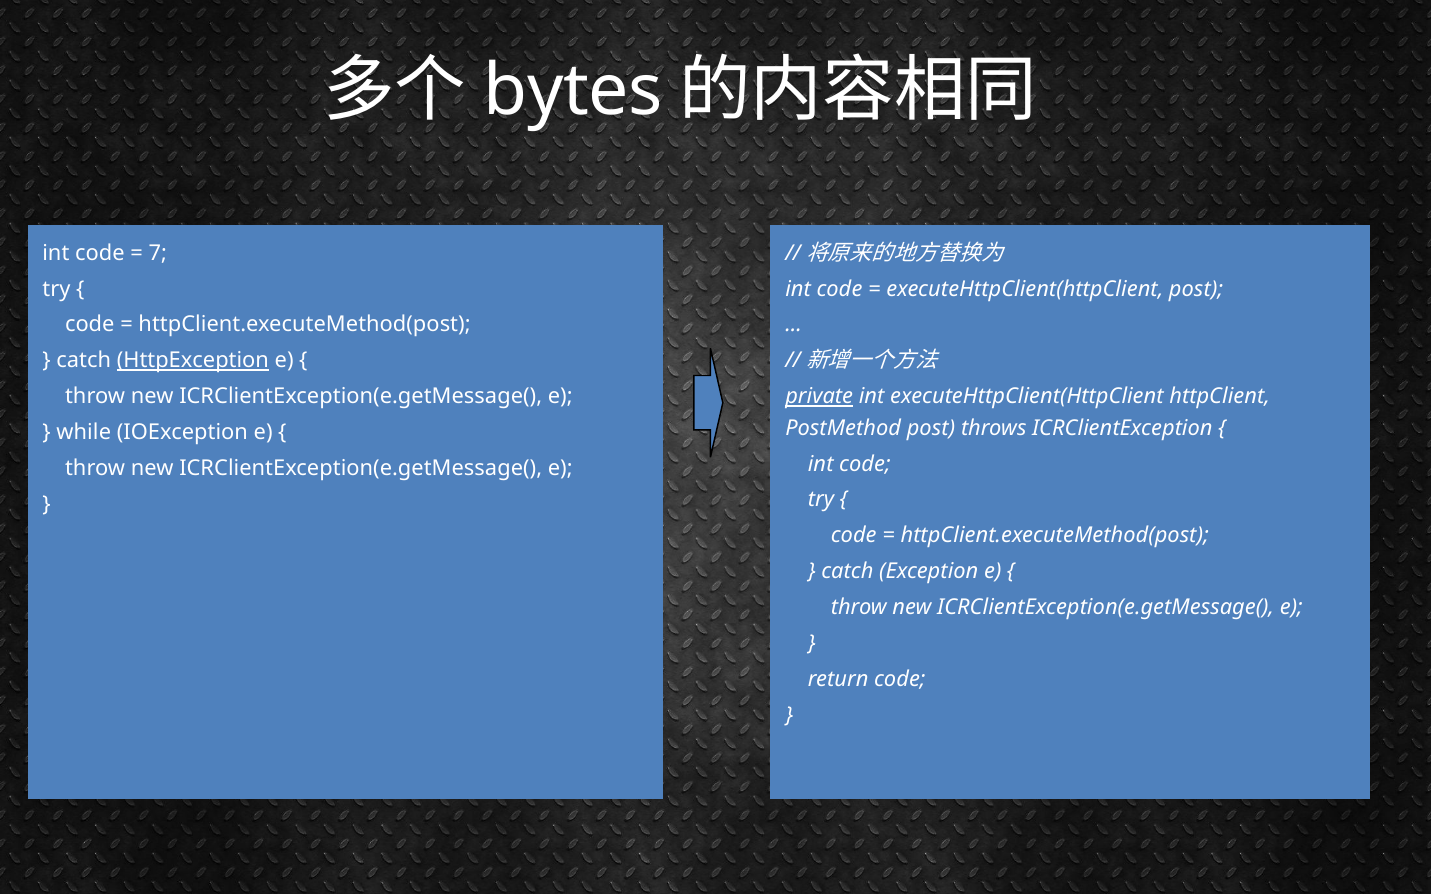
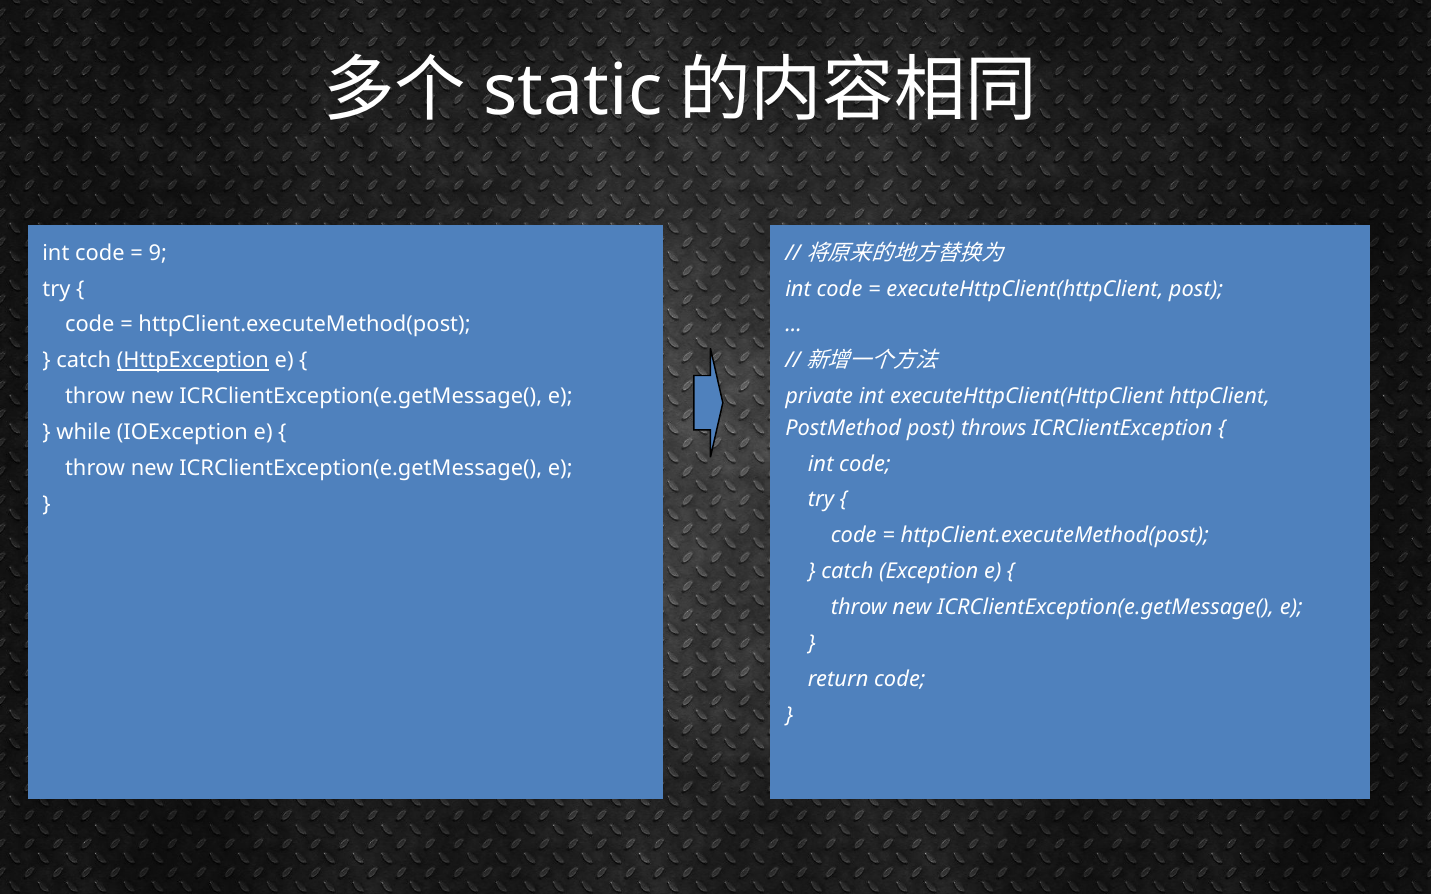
bytes: bytes -> static (573, 91)
7: 7 -> 9 (158, 253)
private underline: present -> none (819, 397)
